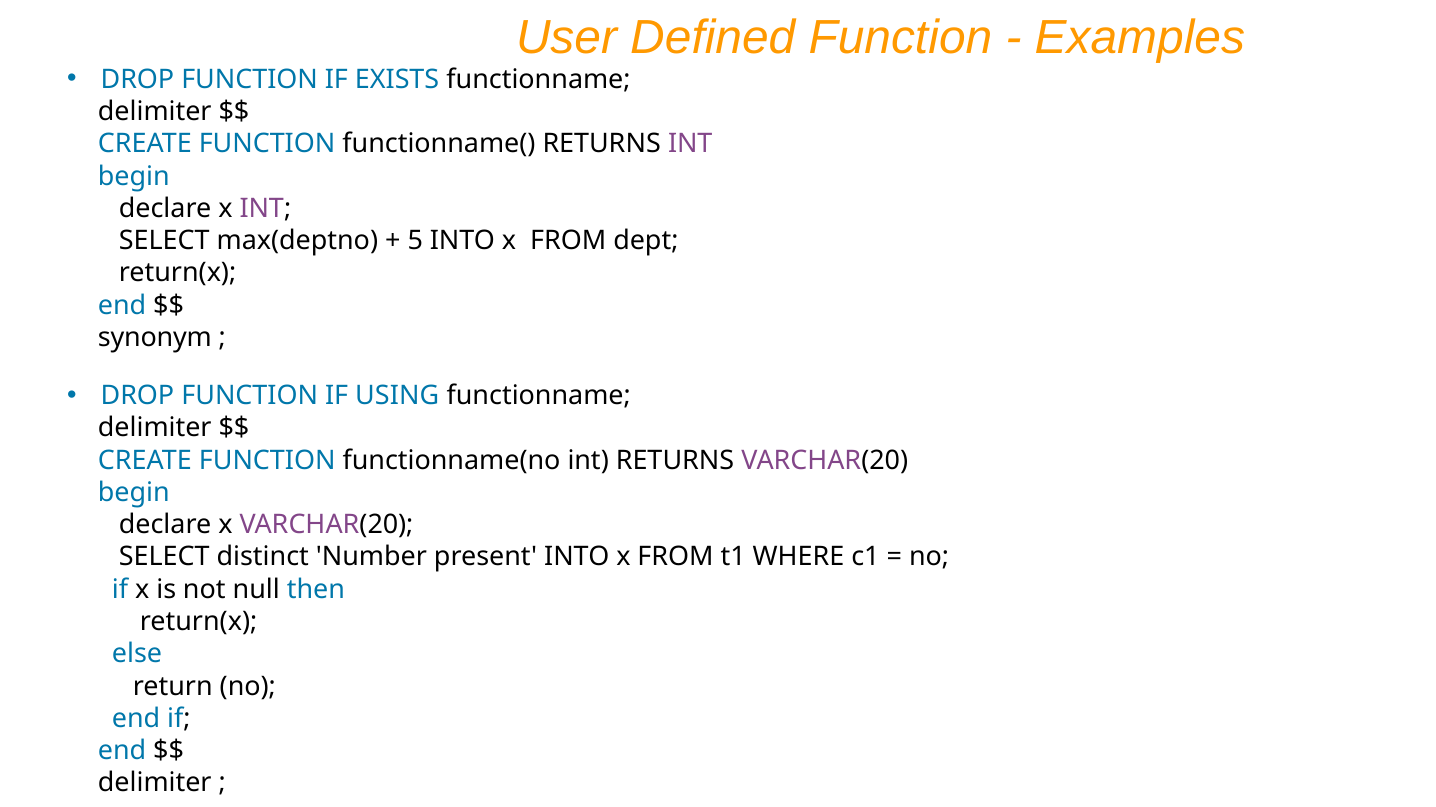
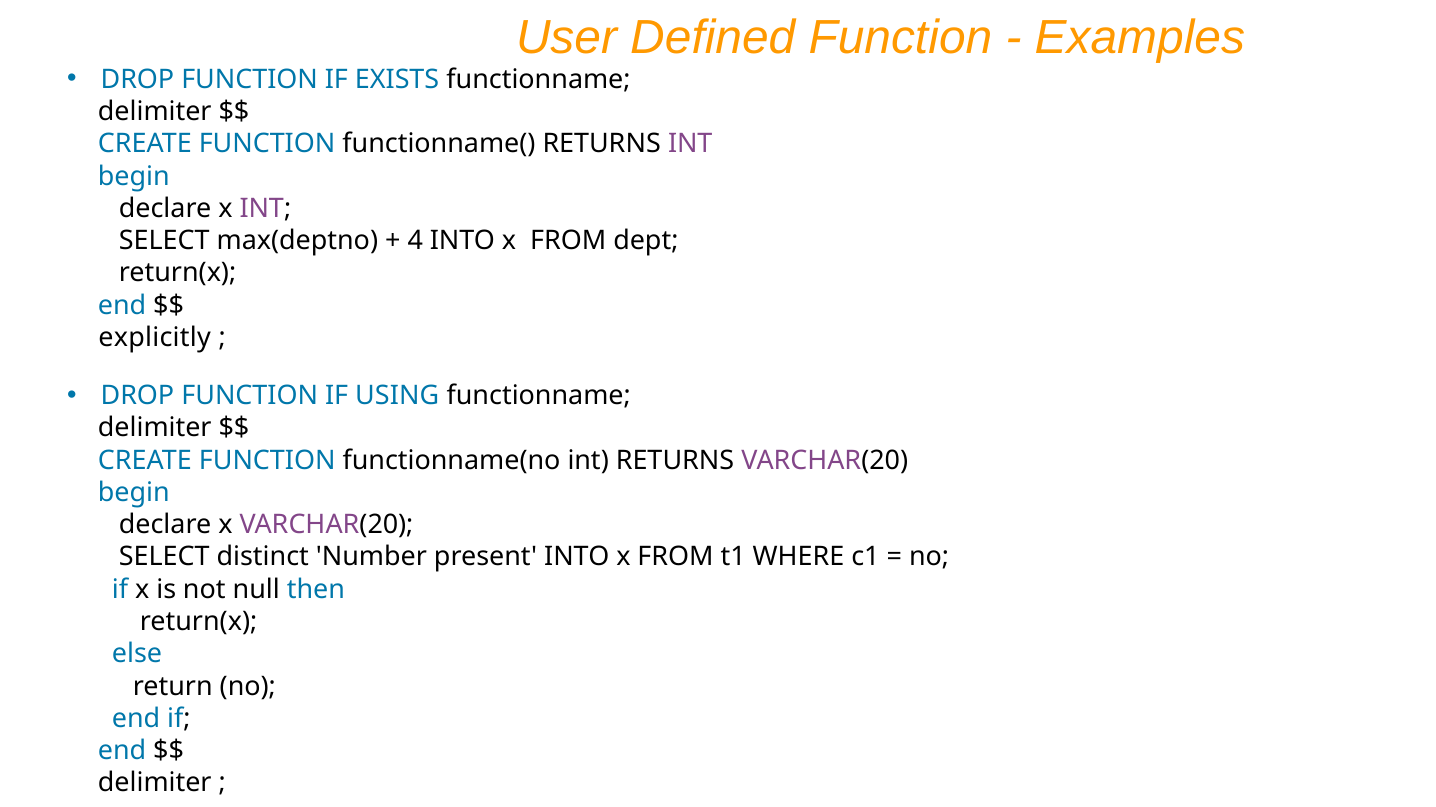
5: 5 -> 4 (415, 241)
synonym: synonym -> explicitly (155, 338)
